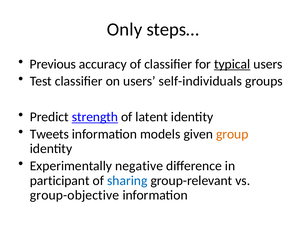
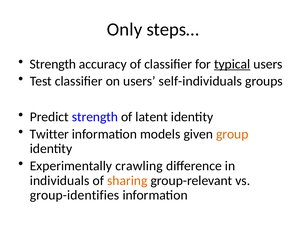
Previous: Previous -> Strength (53, 64)
strength underline: present -> none (95, 117)
Tweets: Tweets -> Twitter (49, 134)
negative: negative -> crawling (139, 166)
participant: participant -> individuals (60, 181)
sharing colour: blue -> orange (127, 181)
group-objective: group-objective -> group-identifies (75, 196)
